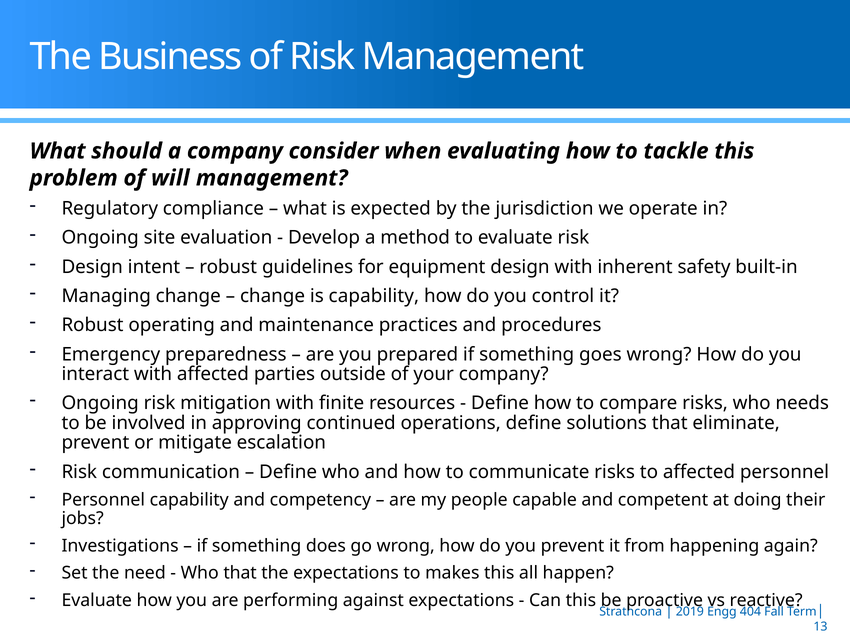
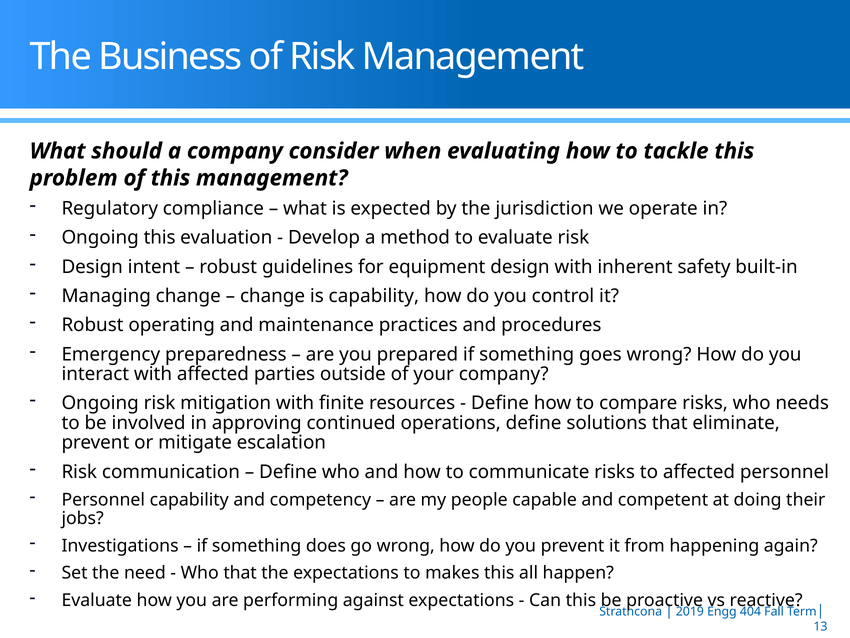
of will: will -> this (171, 178)
Ongoing site: site -> this (160, 237)
